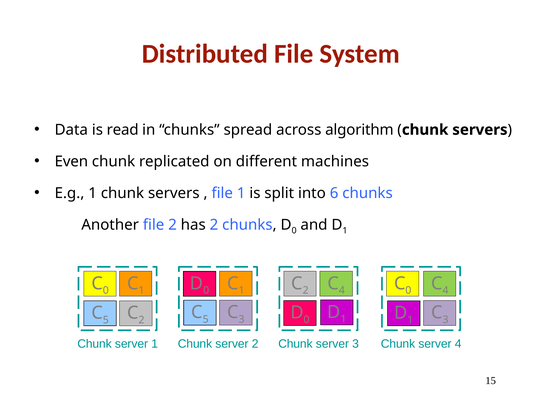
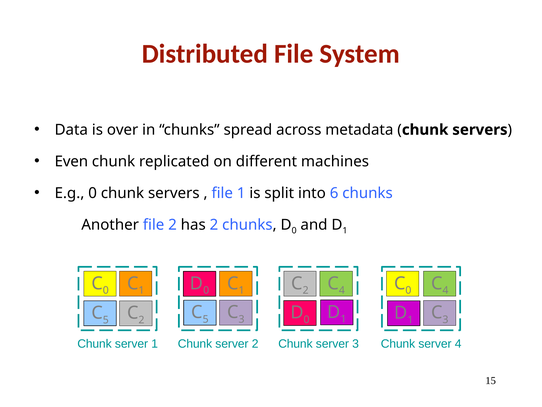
read: read -> over (123, 130)
algorithm: algorithm -> metadata (359, 130)
E.g 1: 1 -> 0 (93, 193)
